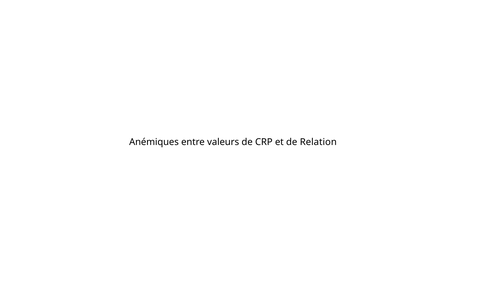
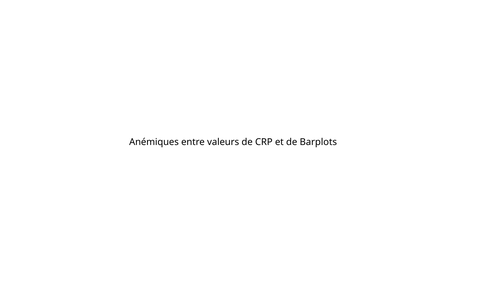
Relation: Relation -> Barplots (318, 142)
